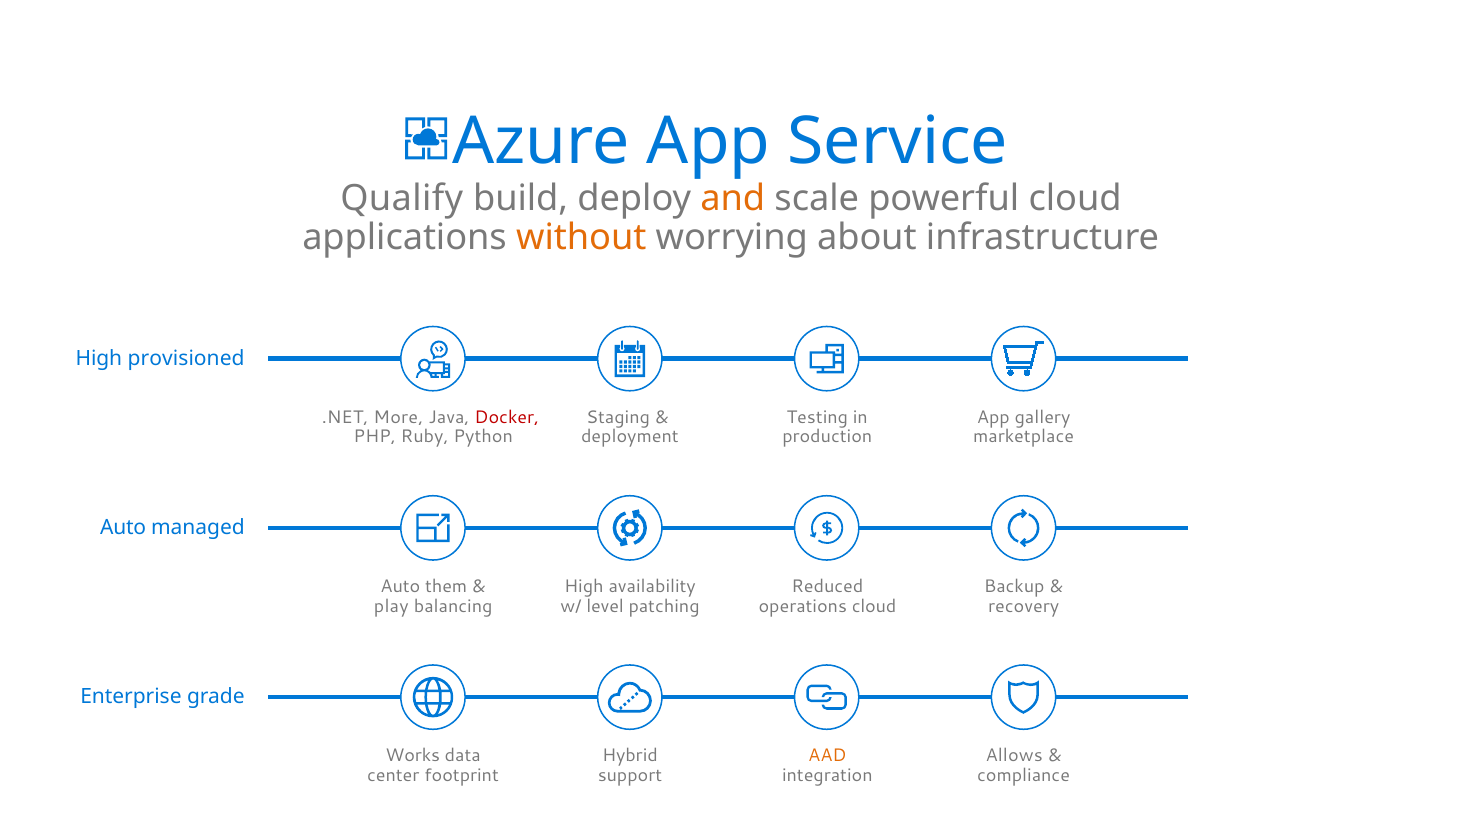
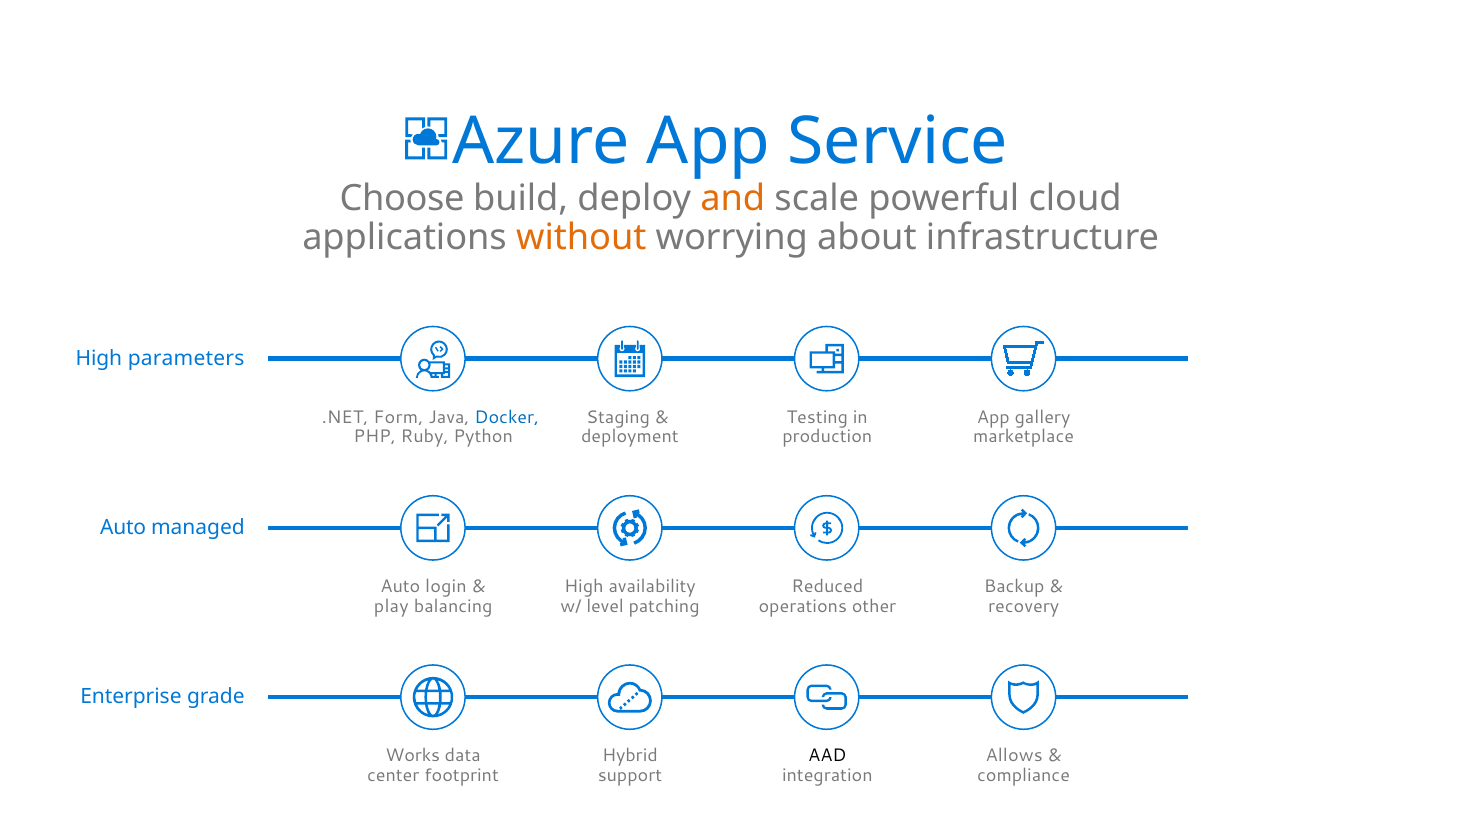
Qualify: Qualify -> Choose (402, 198)
provisioned: provisioned -> parameters (186, 358)
More: More -> Form (398, 417)
Docker colour: red -> blue (507, 417)
them: them -> login (446, 587)
operations cloud: cloud -> other (874, 606)
AAD colour: orange -> black (827, 756)
